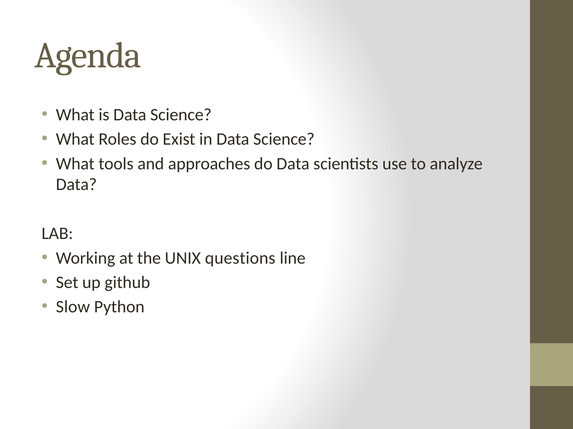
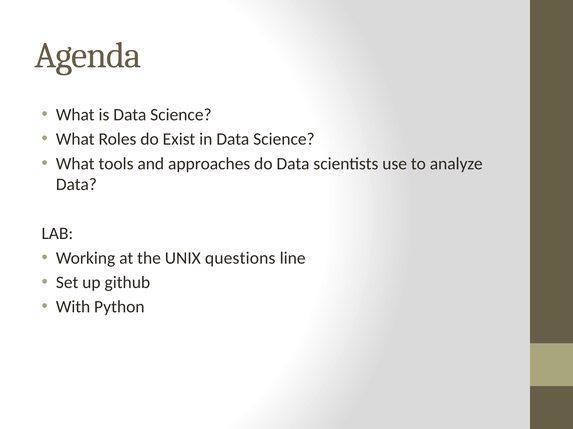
Slow: Slow -> With (73, 307)
